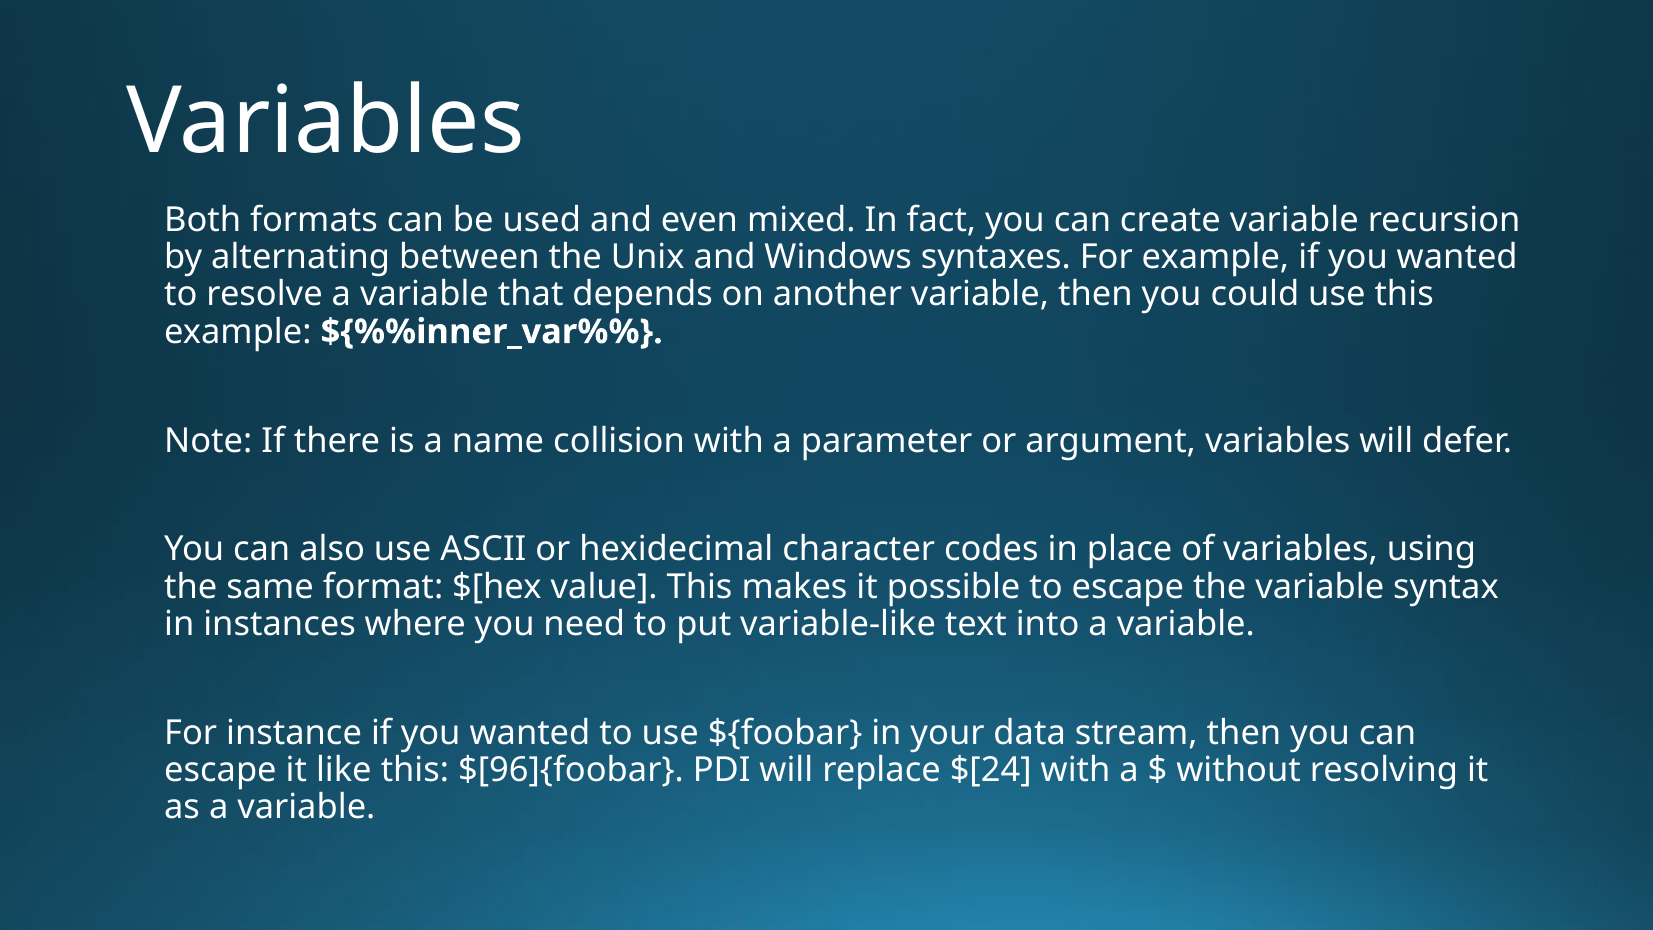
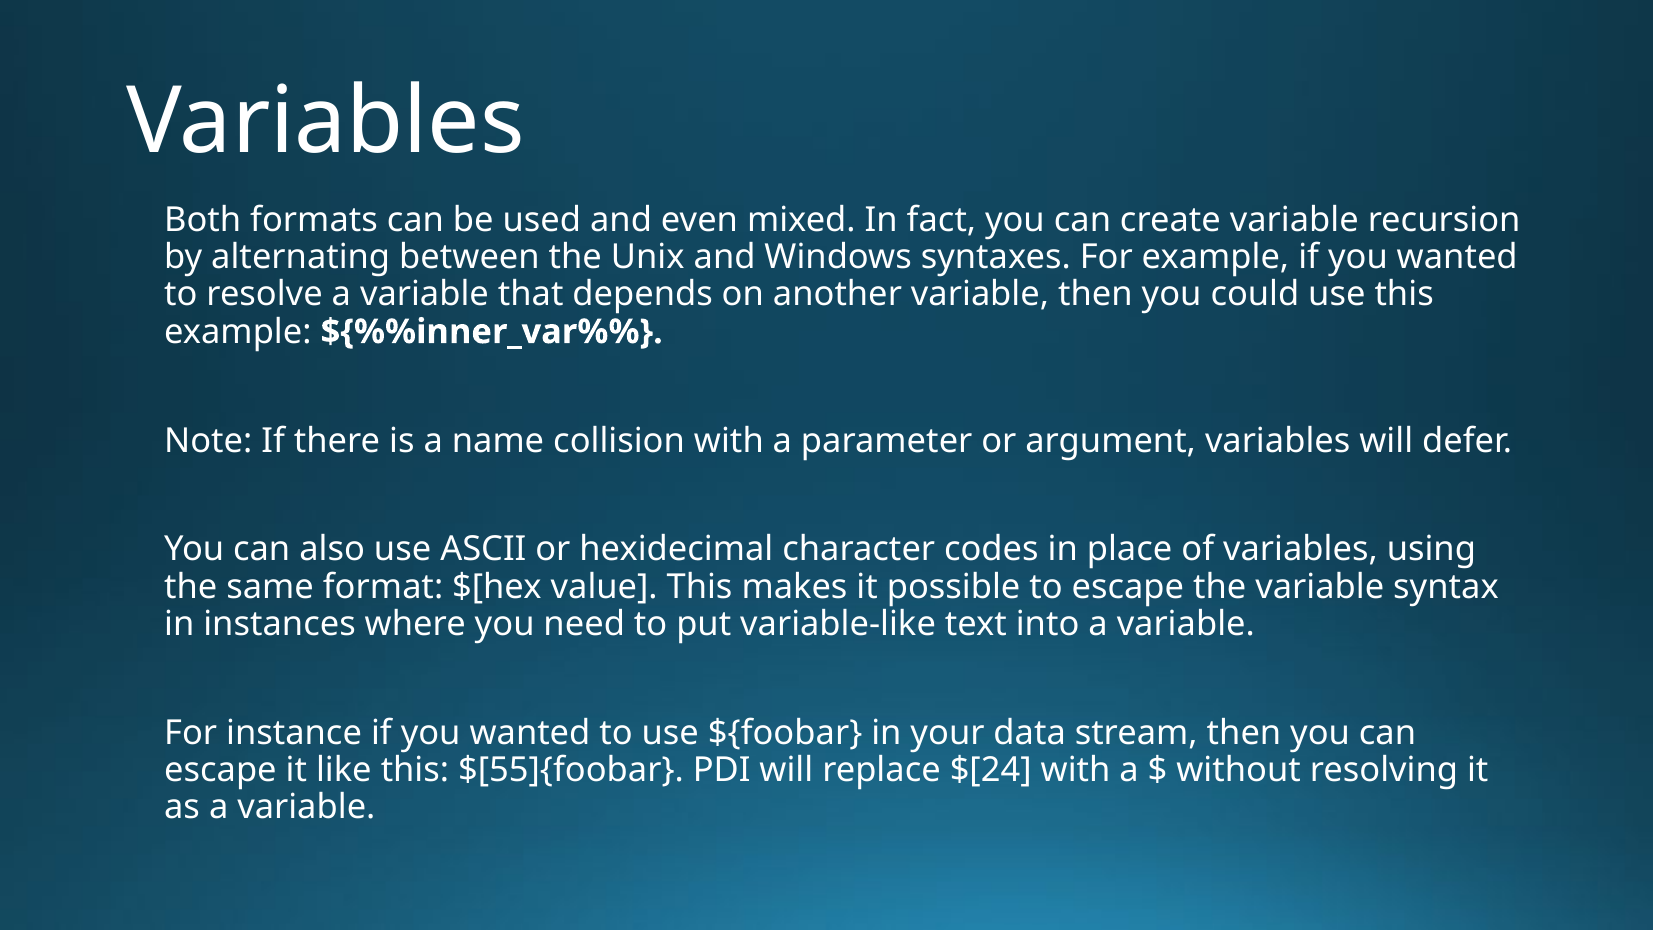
$[96]{foobar: $[96]{foobar -> $[55]{foobar (571, 770)
